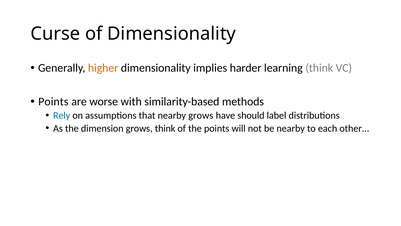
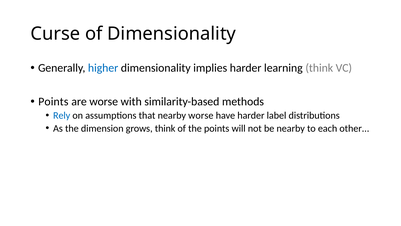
higher colour: orange -> blue (103, 68)
nearby grows: grows -> worse (201, 115)
have should: should -> harder (251, 115)
